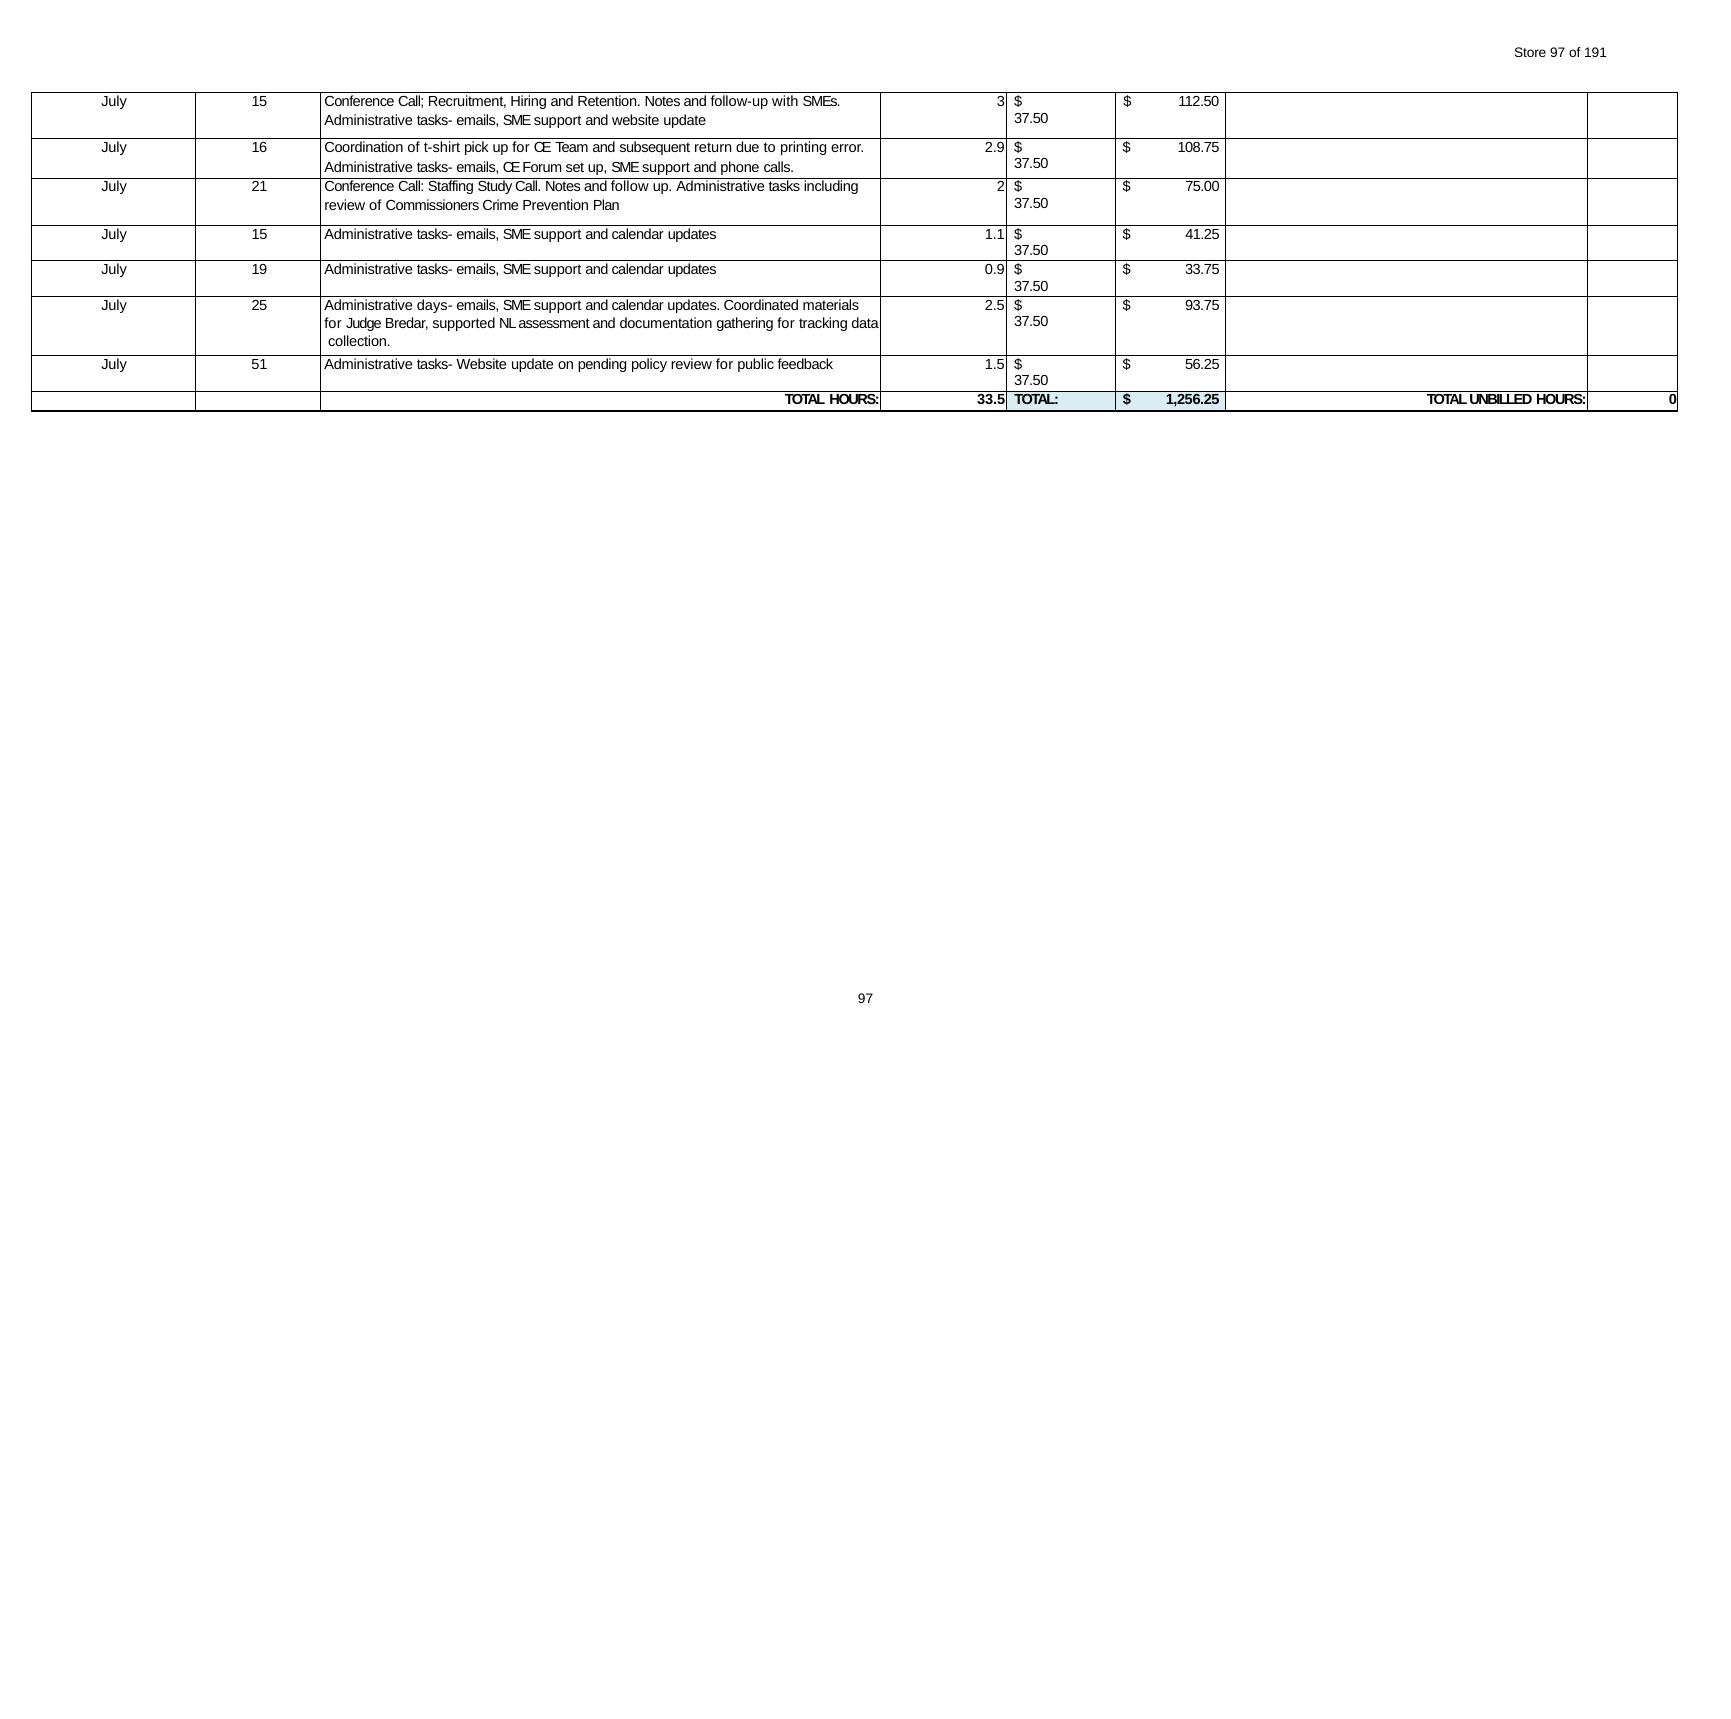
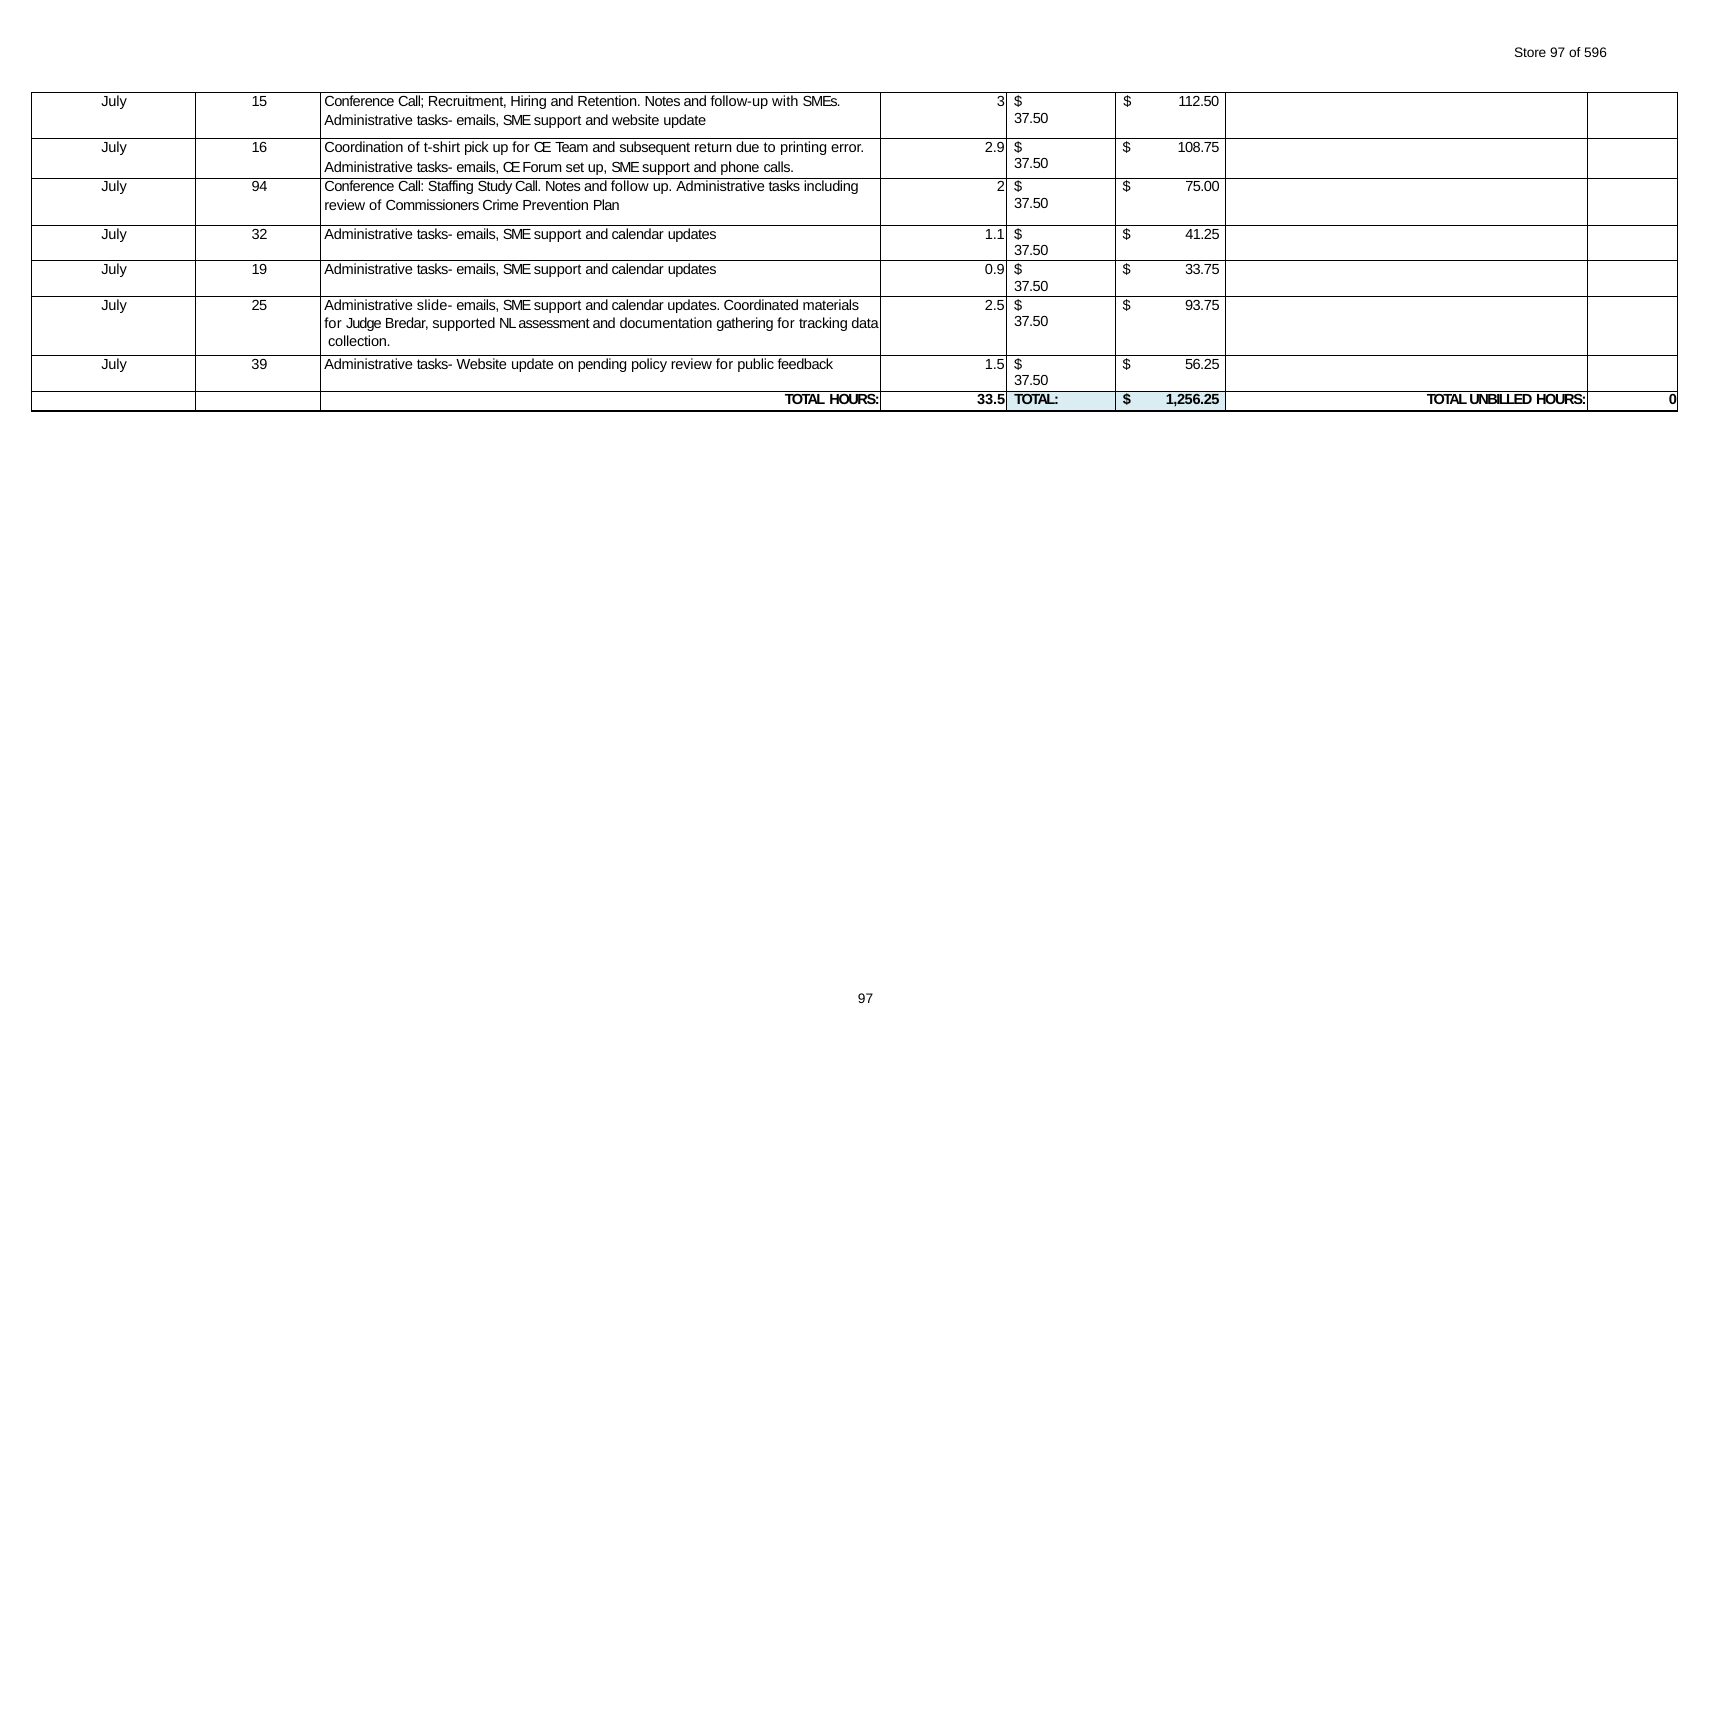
191: 191 -> 596 (1596, 53)
21: 21 -> 94 (260, 187)
15: 15 -> 32 (260, 234)
days-: days- -> slide- (435, 306)
51: 51 -> 39 (260, 365)
